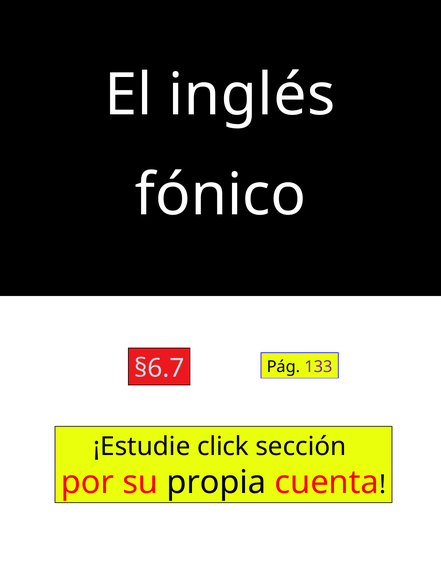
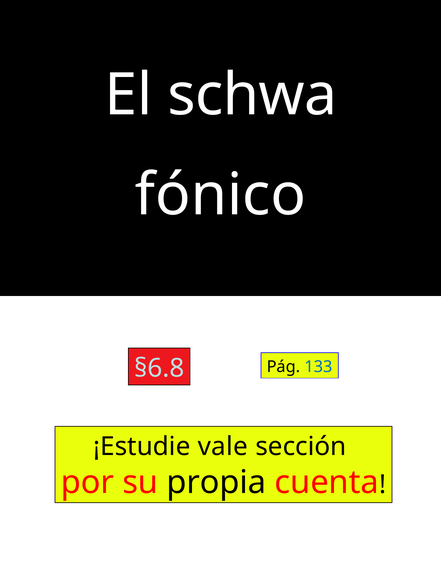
inglés: inglés -> schwa (252, 95)
§6.7: §6.7 -> §6.8 (159, 368)
133 colour: purple -> blue (318, 367)
click: click -> vale (223, 447)
